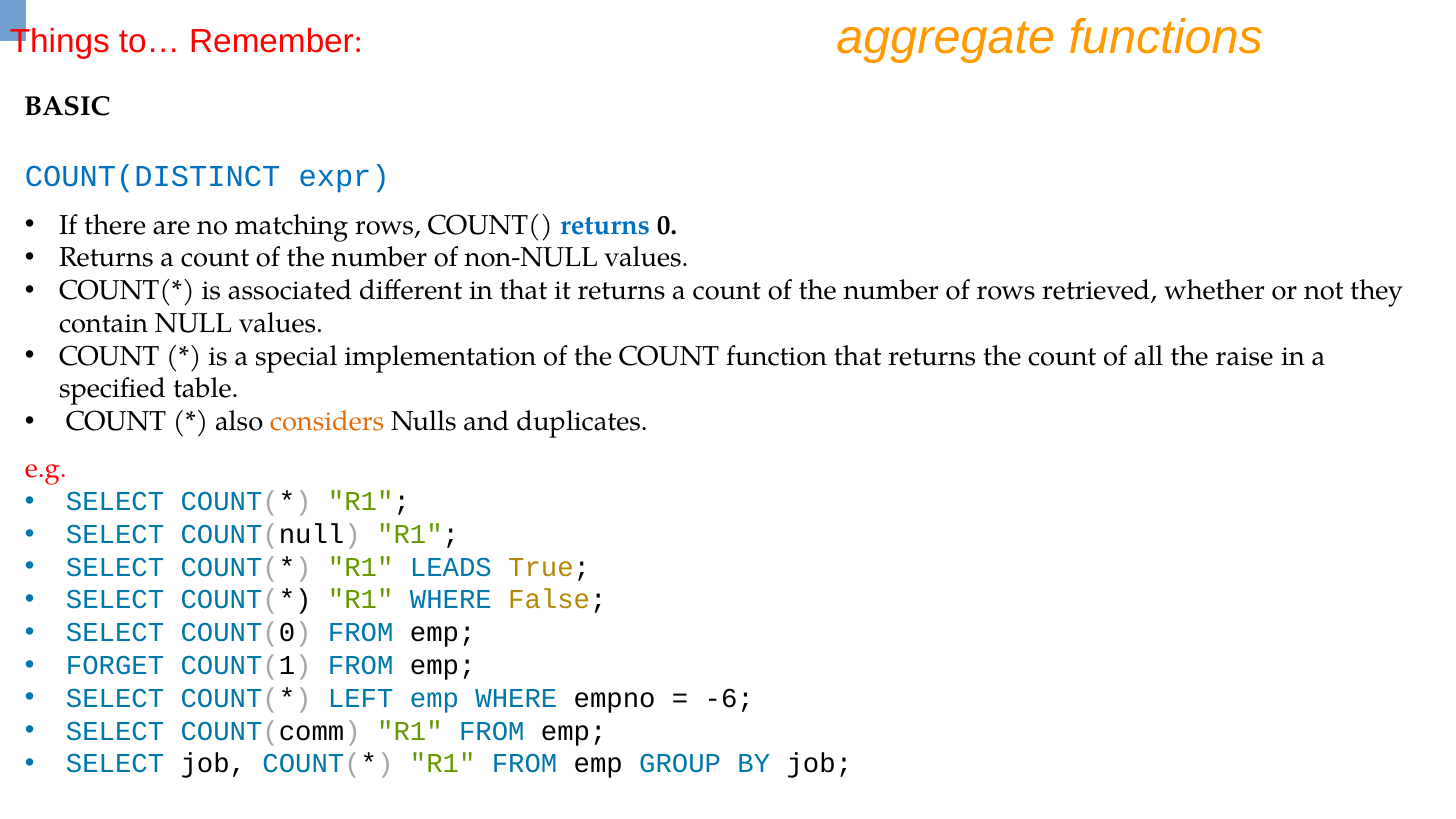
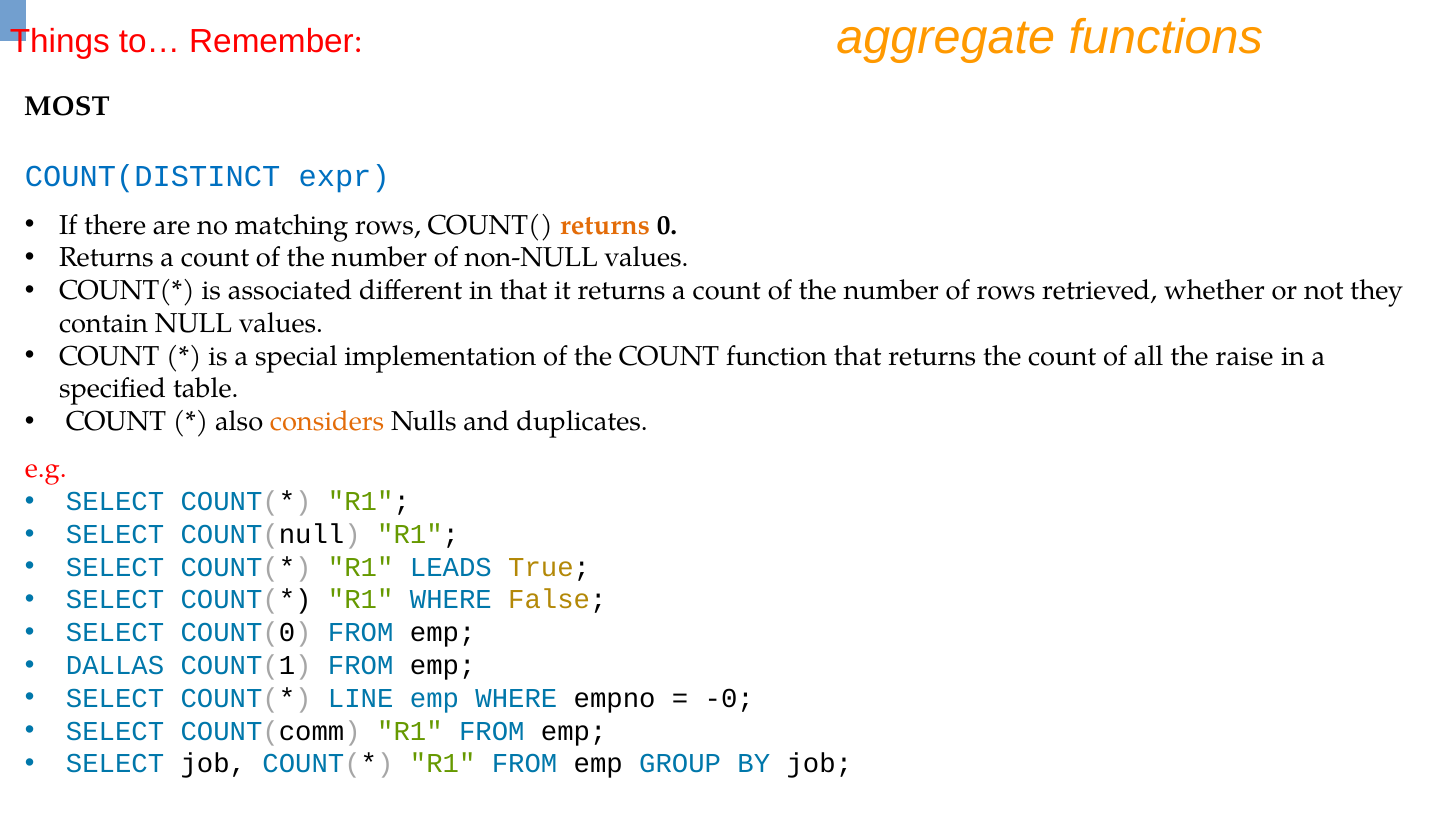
BASIC: BASIC -> MOST (67, 106)
returns colour: blue -> orange (605, 225)
FORGET: FORGET -> DALLAS (115, 665)
LEFT: LEFT -> LINE (361, 698)
-6: -6 -> -0 (729, 698)
